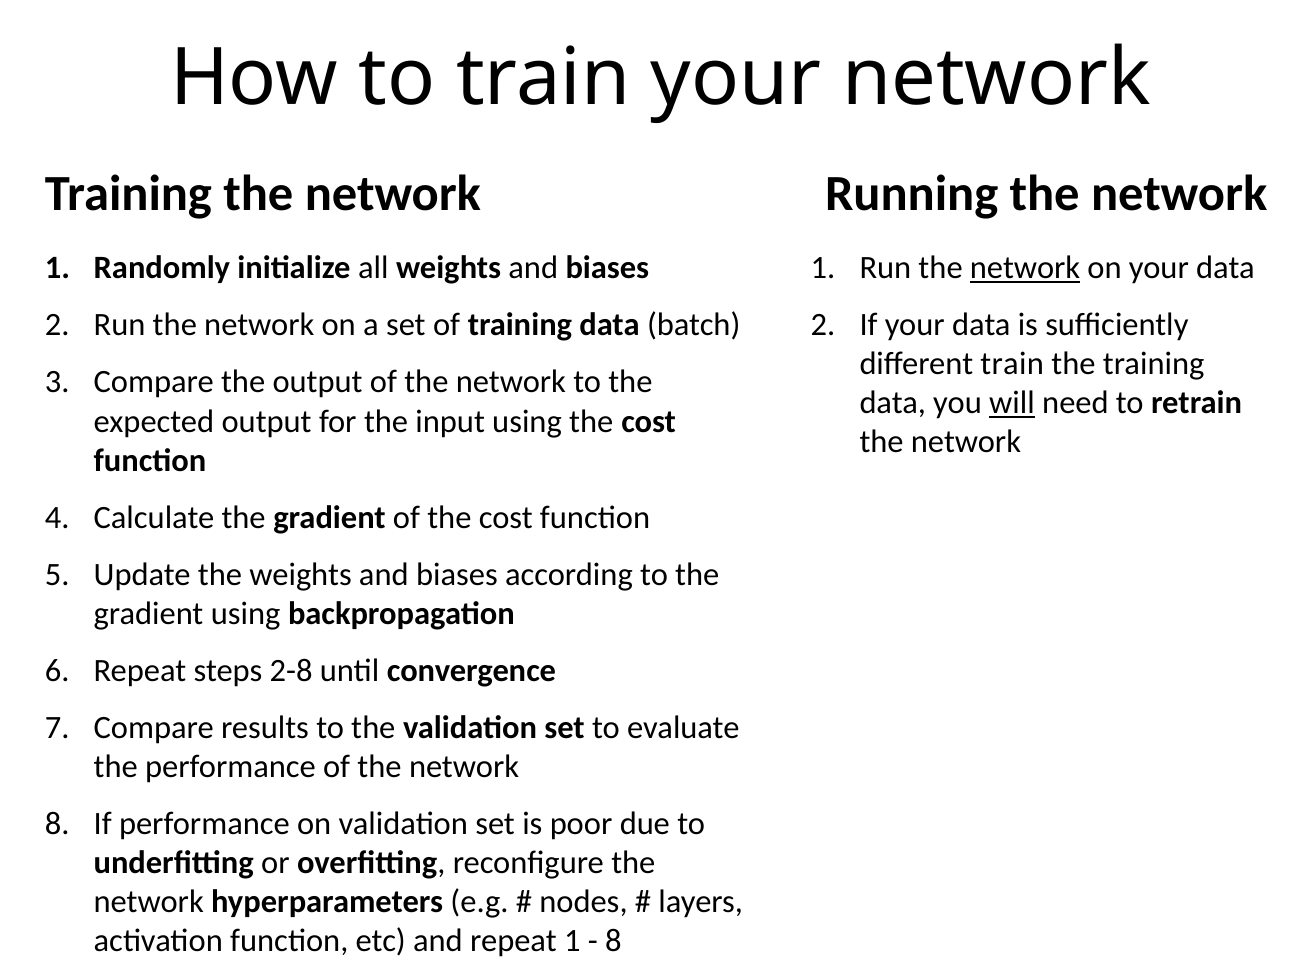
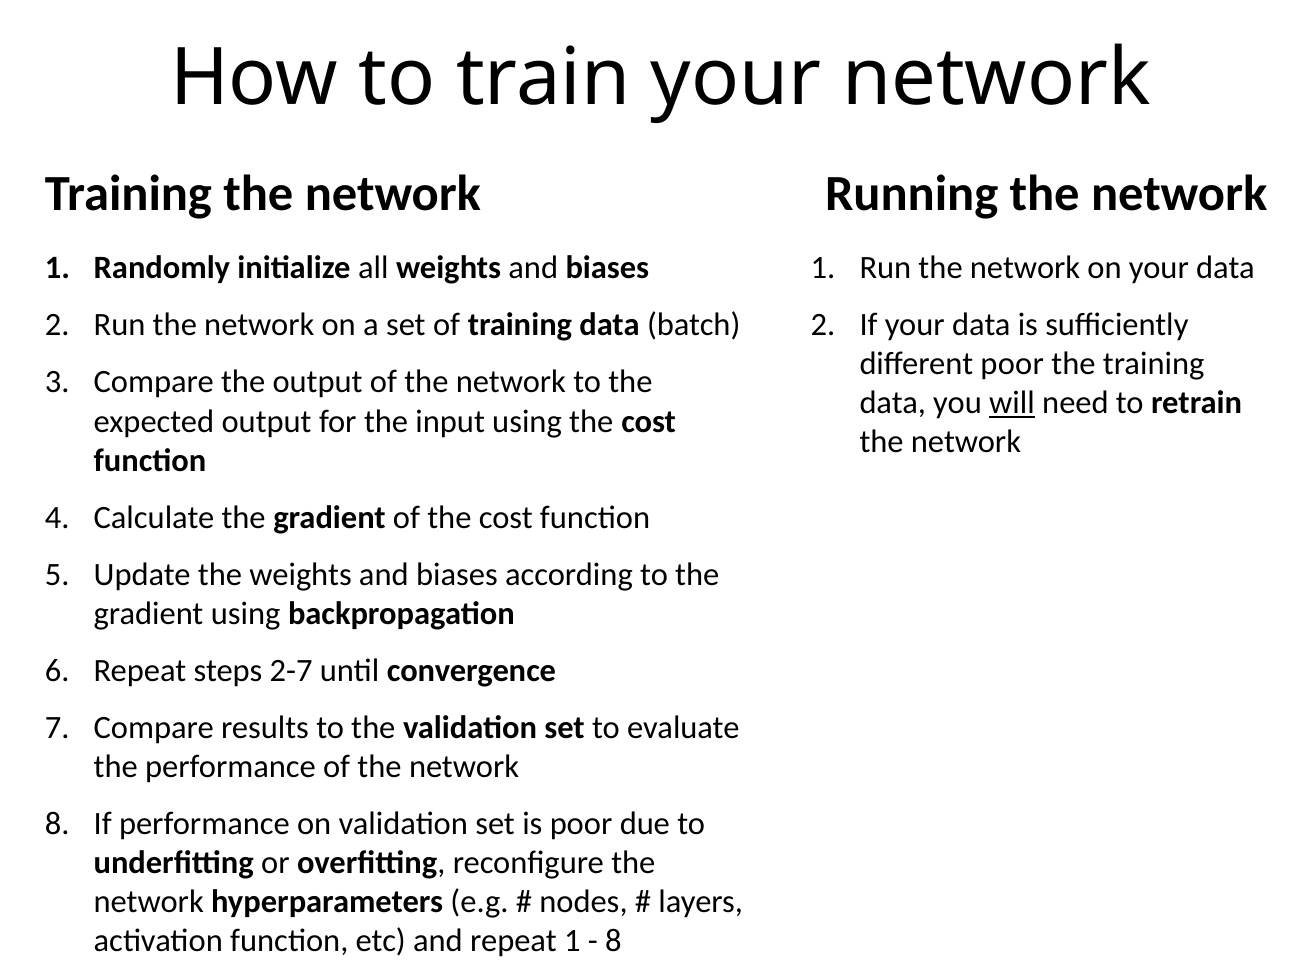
network underline: present -> none (1025, 268)
different train: train -> poor (1012, 364)
2-8: 2-8 -> 2-7 (291, 671)
